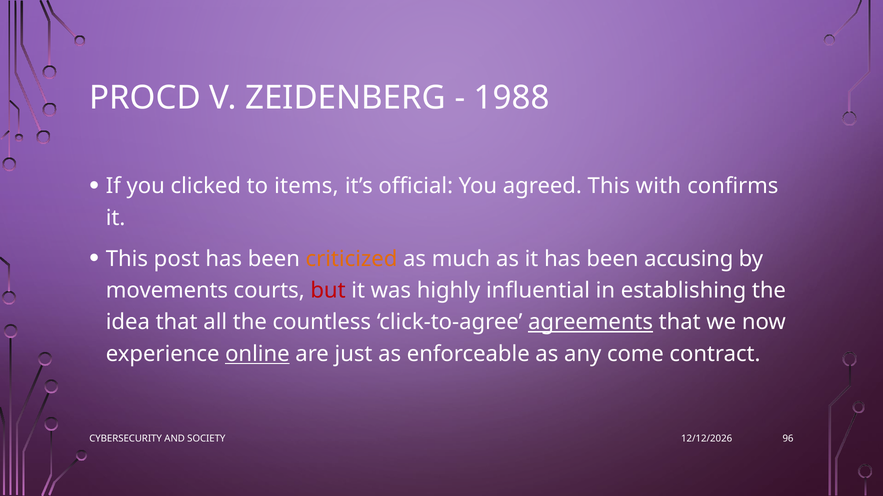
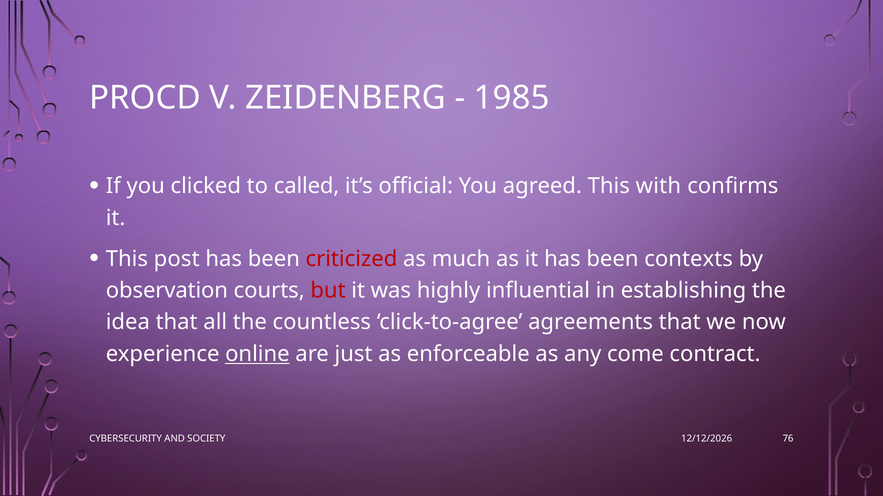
1988: 1988 -> 1985 (512, 98)
items: items -> called (307, 186)
criticized colour: orange -> red (351, 259)
accusing: accusing -> contexts (689, 259)
movements: movements -> observation (167, 291)
agreements underline: present -> none (591, 323)
96: 96 -> 76 (788, 439)
